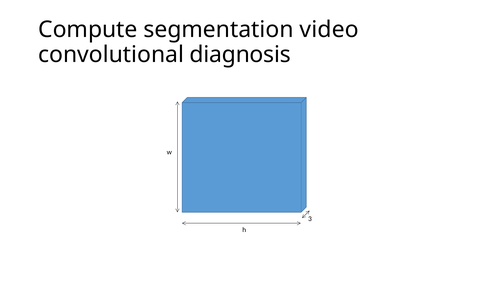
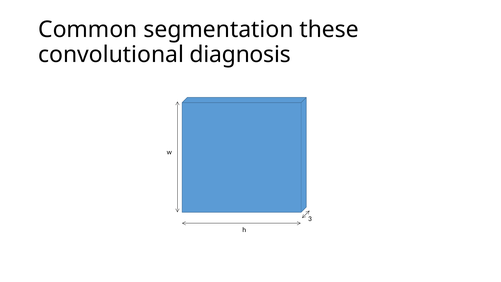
Compute: Compute -> Common (88, 30)
video: video -> these (329, 30)
